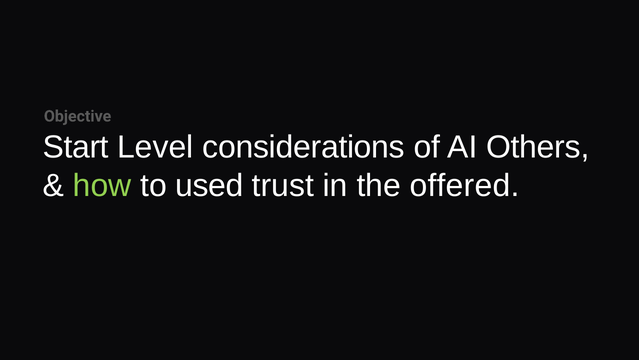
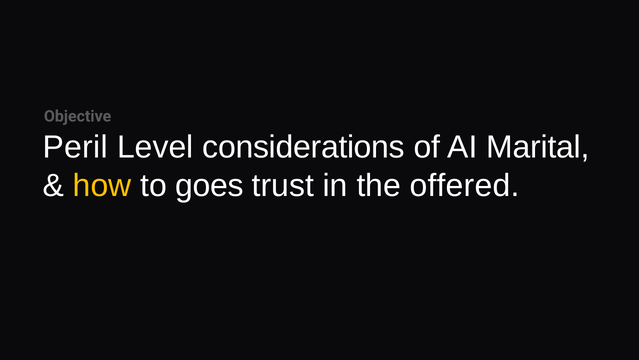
Start: Start -> Peril (75, 147)
Others: Others -> Marital (538, 147)
how colour: light green -> yellow (102, 185)
used: used -> goes (210, 185)
